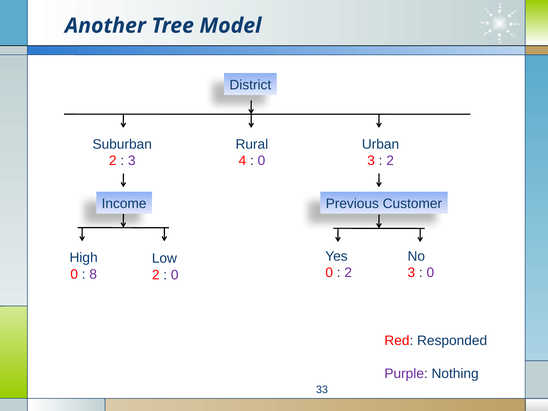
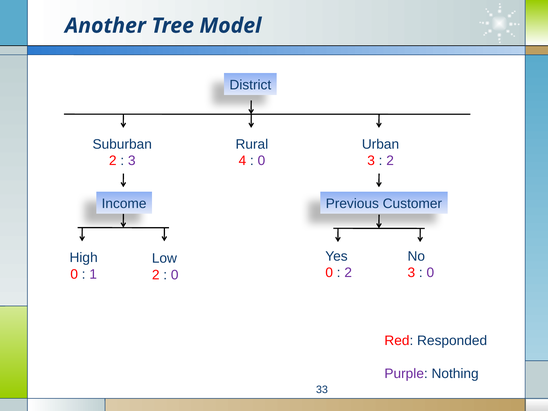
8: 8 -> 1 (93, 274)
